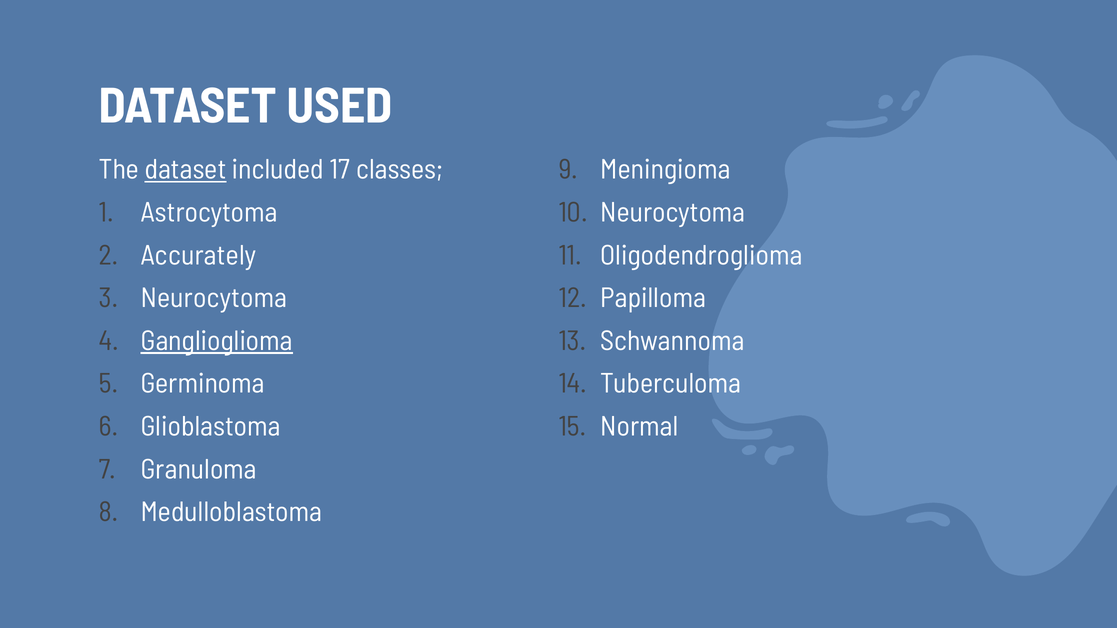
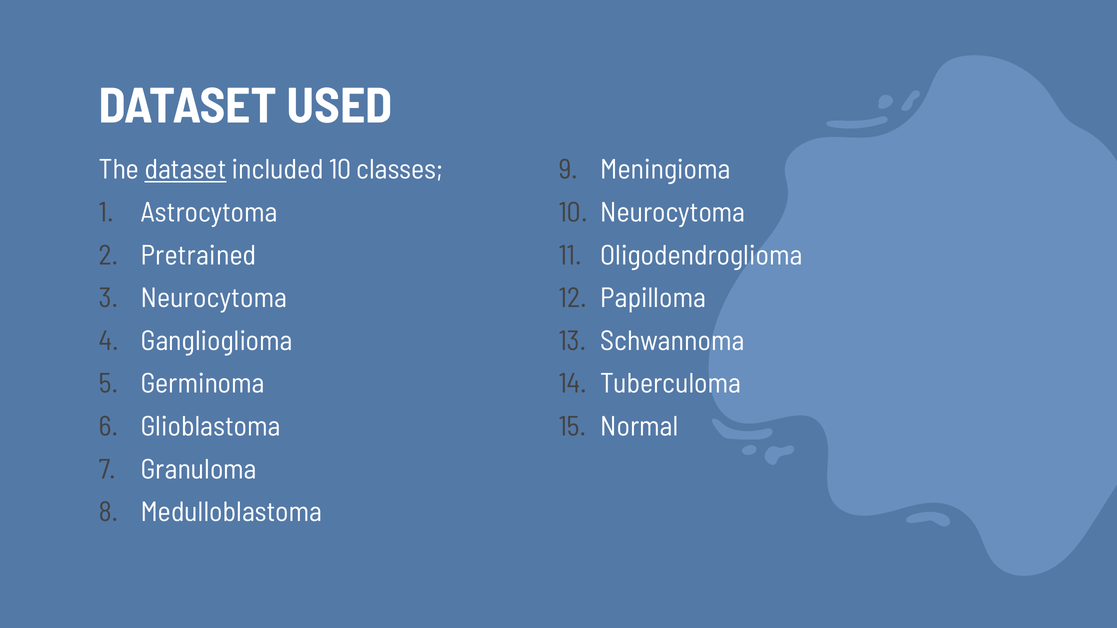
included 17: 17 -> 10 (340, 170)
Accurately: Accurately -> Pretrained (199, 255)
Ganglioglioma underline: present -> none (217, 341)
